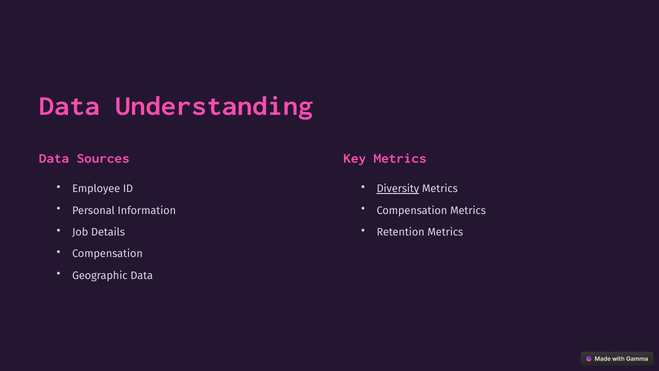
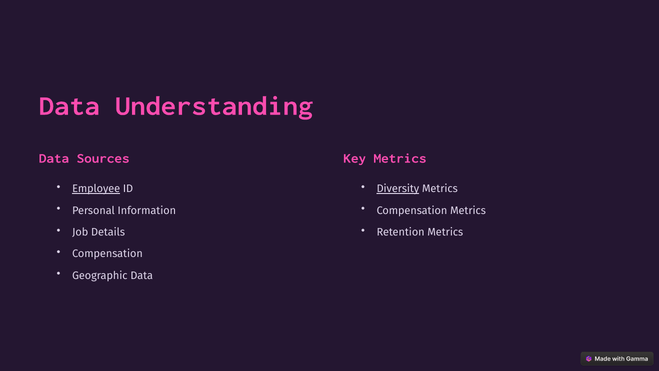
Employee underline: none -> present (96, 189)
